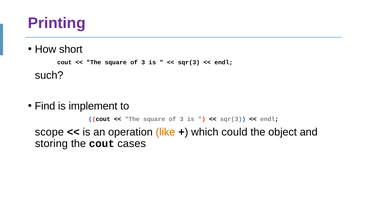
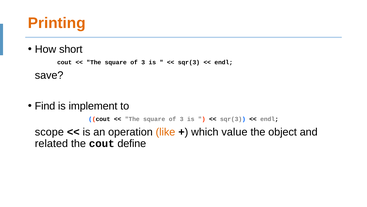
Printing colour: purple -> orange (57, 23)
such: such -> save (49, 75)
could: could -> value (234, 132)
storing: storing -> related (51, 143)
cases: cases -> define (132, 143)
